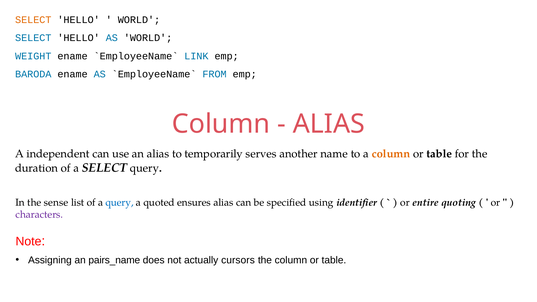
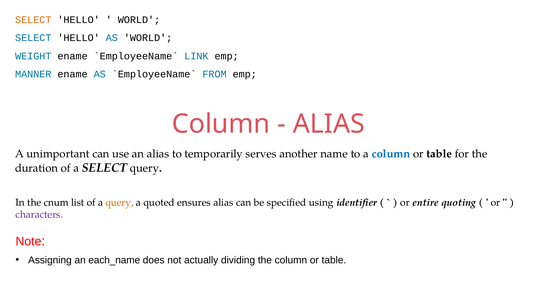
BARODA: BARODA -> MANNER (33, 74)
independent: independent -> unimportant (58, 154)
column colour: orange -> blue (391, 154)
sense: sense -> cnum (56, 203)
query colour: blue -> orange (119, 203)
pairs_name: pairs_name -> each_name (114, 260)
cursors: cursors -> dividing (238, 260)
